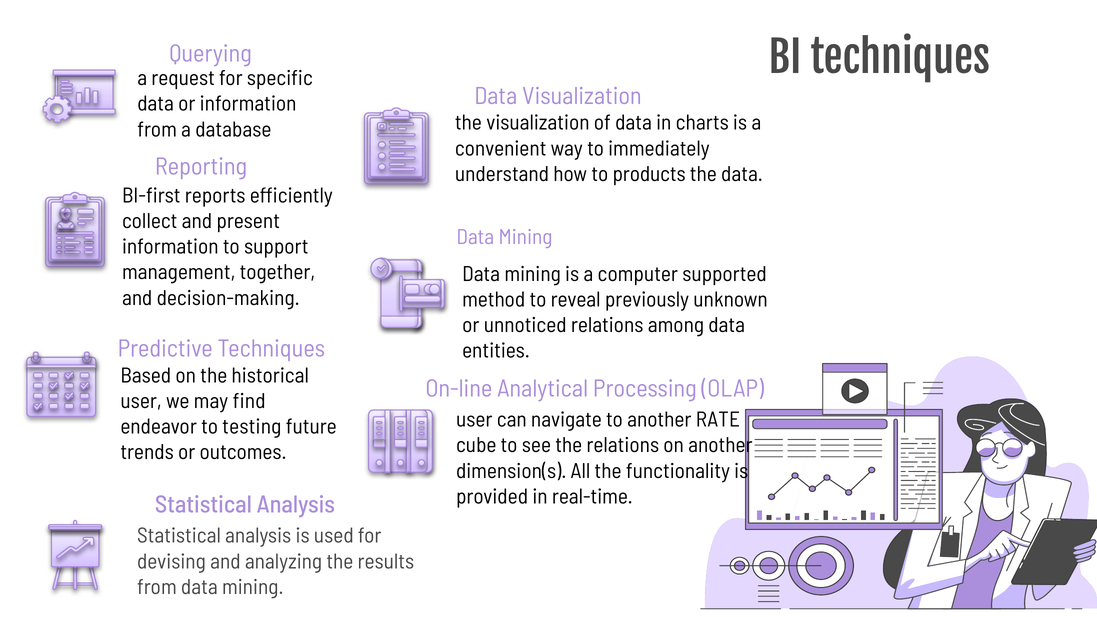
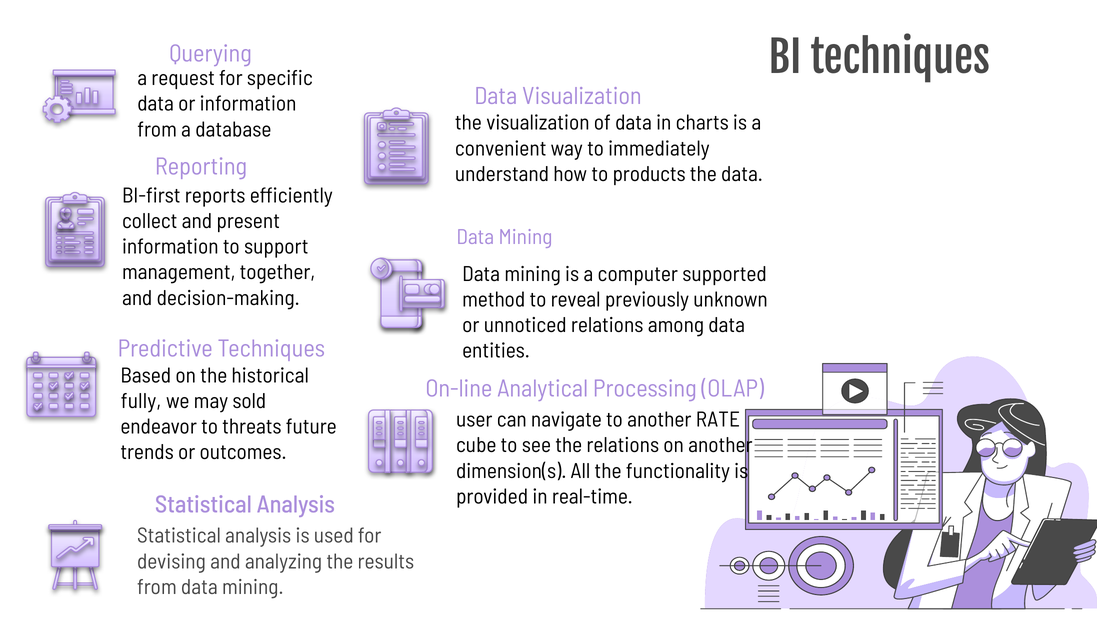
user: user -> fully (141, 401)
find: find -> sold (249, 401)
testing: testing -> threats (252, 427)
